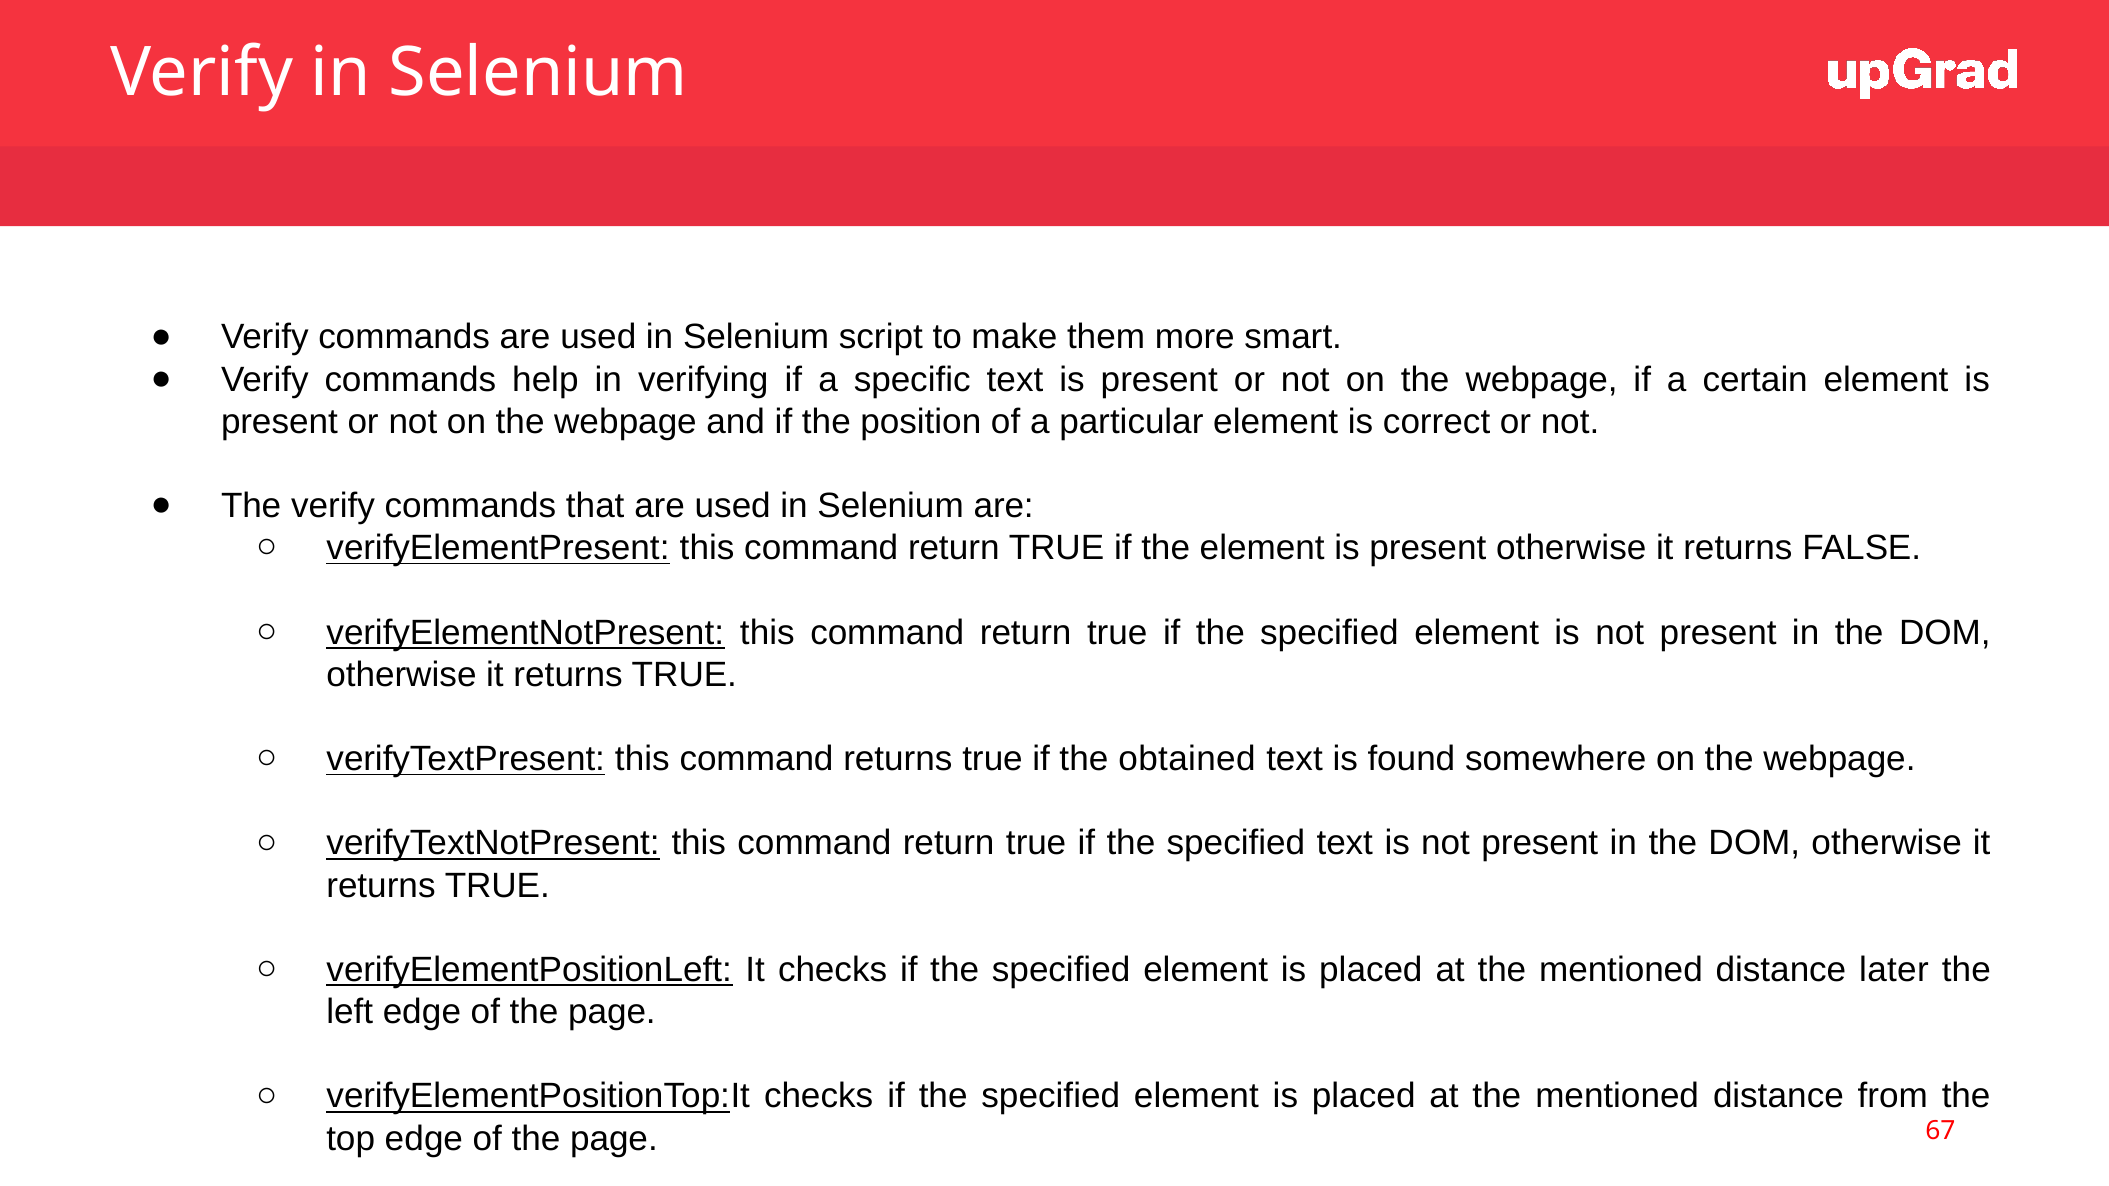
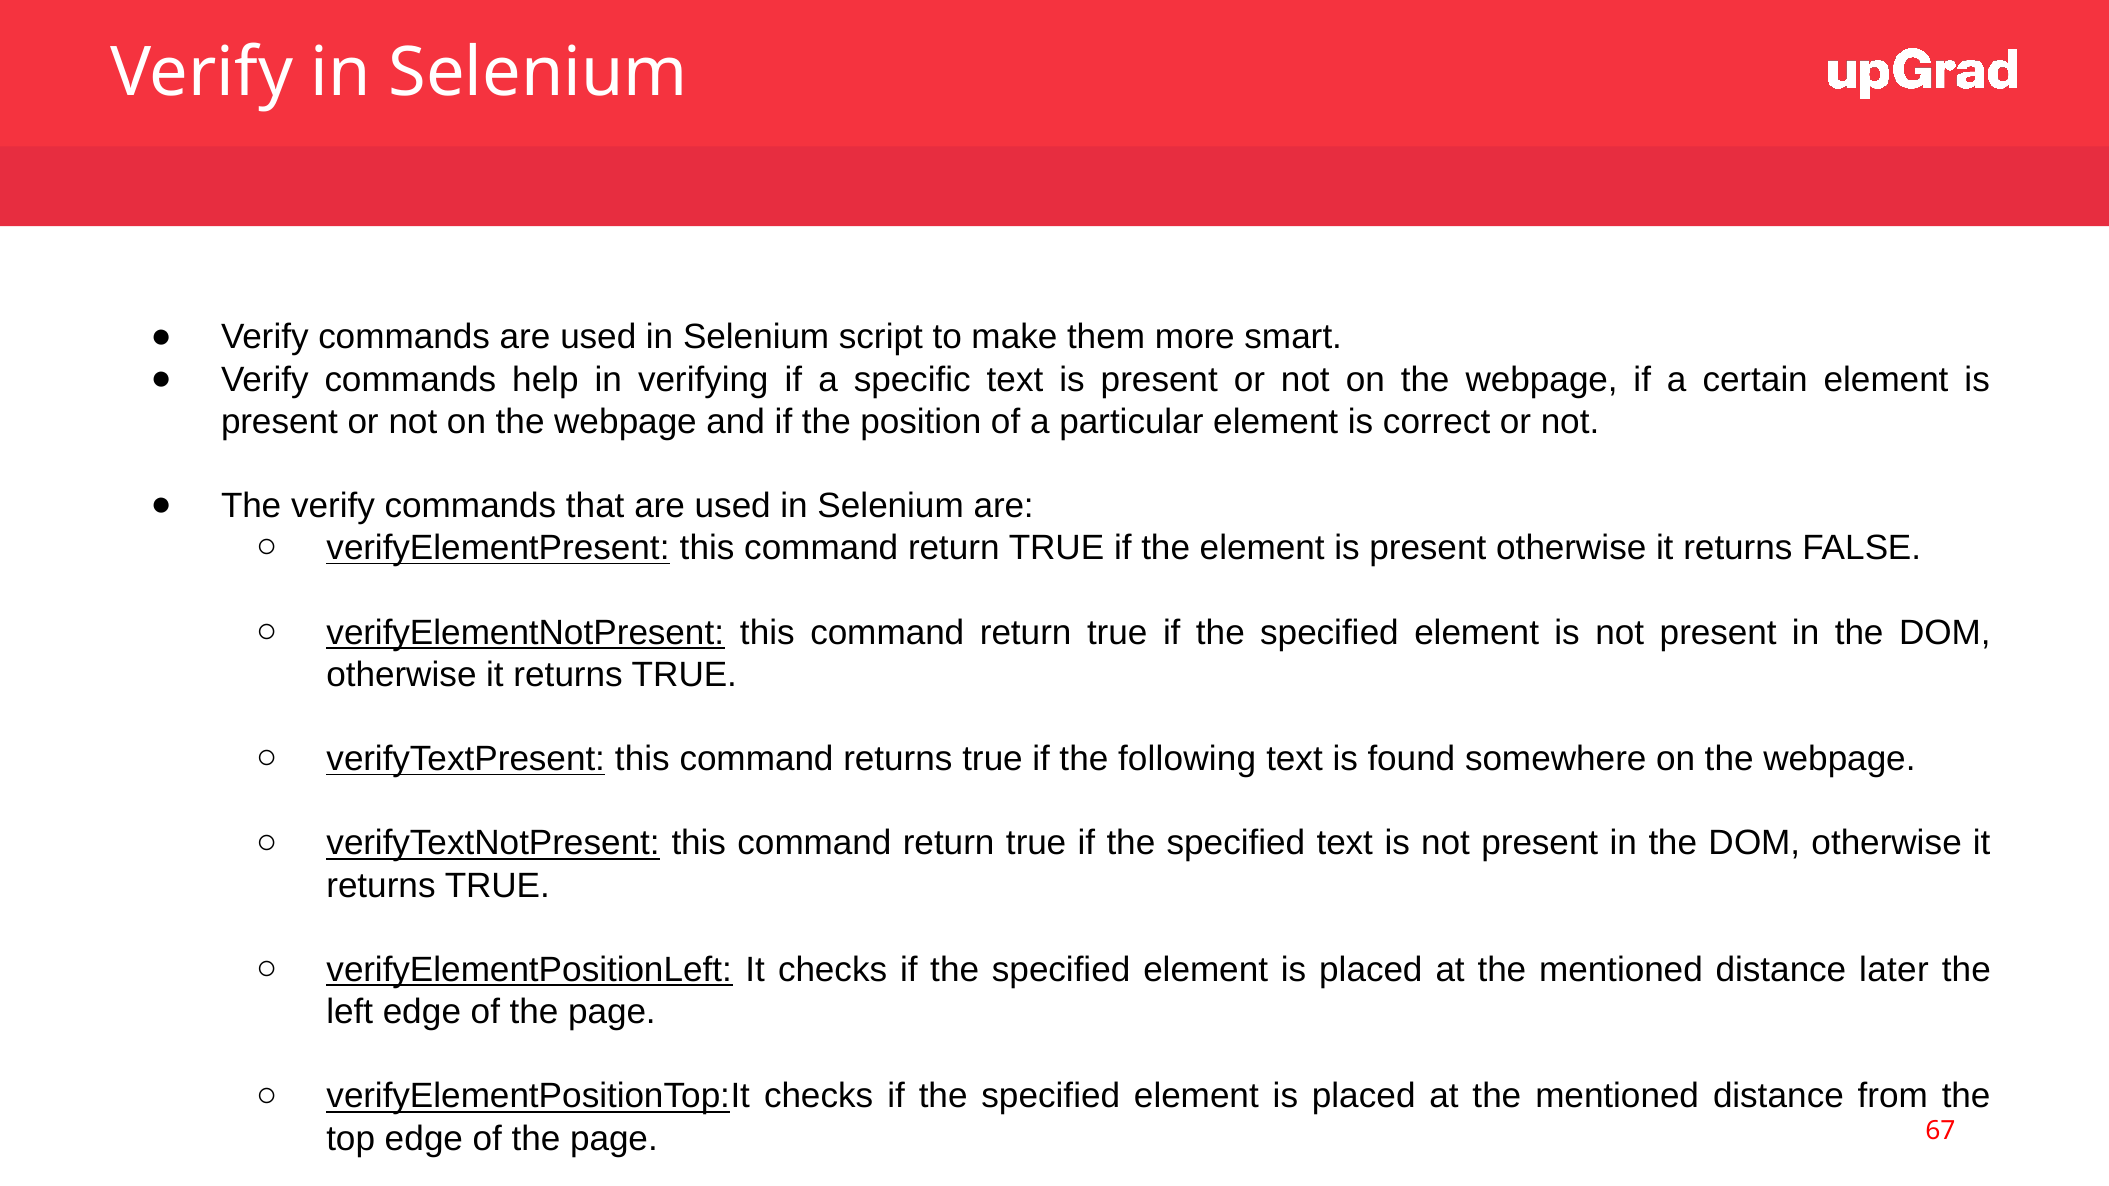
obtained: obtained -> following (1187, 759)
